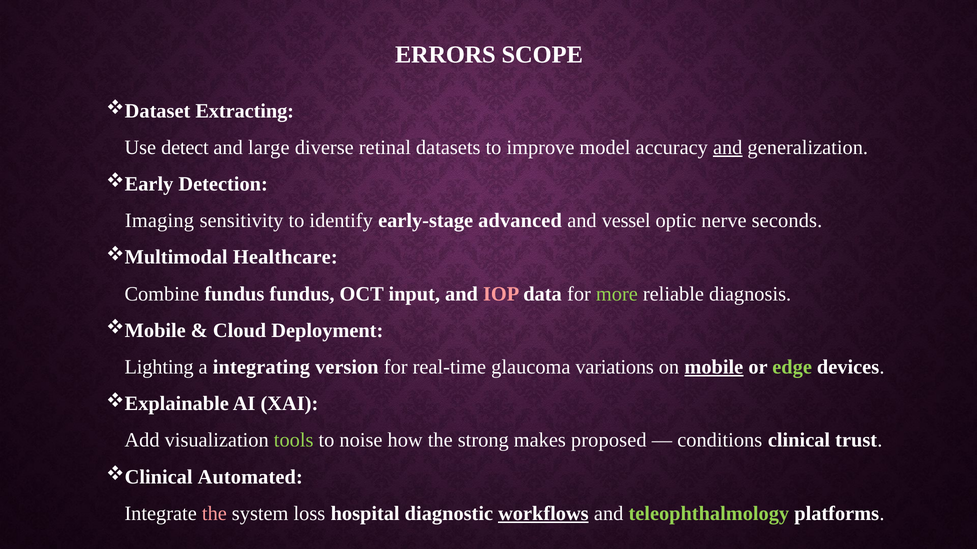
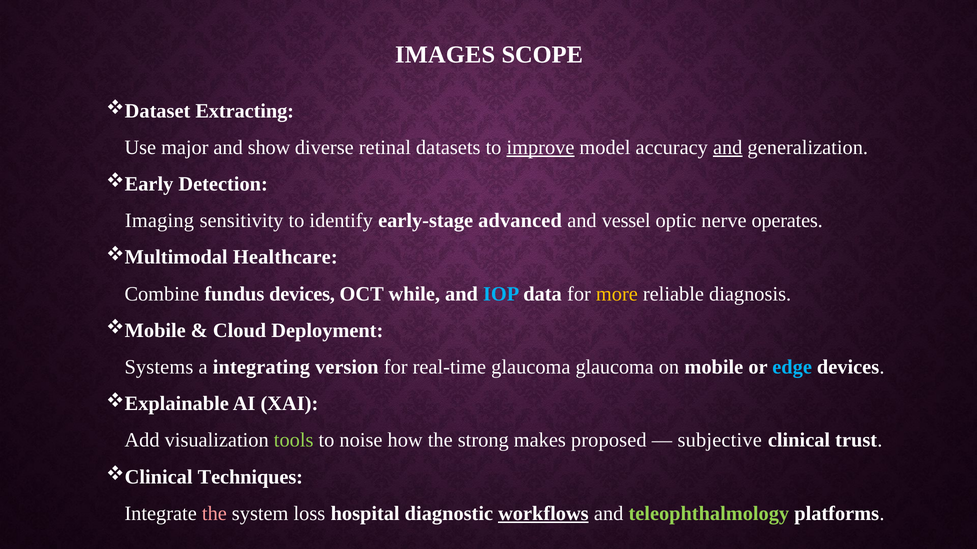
ERRORS: ERRORS -> IMAGES (445, 55)
detect: detect -> major (185, 148)
large: large -> show (269, 148)
improve underline: none -> present (540, 148)
seconds: seconds -> operates (787, 221)
fundus fundus: fundus -> devices (302, 294)
input: input -> while (414, 294)
IOP colour: pink -> light blue (501, 294)
more colour: light green -> yellow (617, 294)
Lighting: Lighting -> Systems (159, 367)
glaucoma variations: variations -> glaucoma (615, 367)
mobile underline: present -> none (714, 367)
edge colour: light green -> light blue (792, 367)
conditions: conditions -> subjective (720, 441)
Automated: Automated -> Techniques (250, 477)
